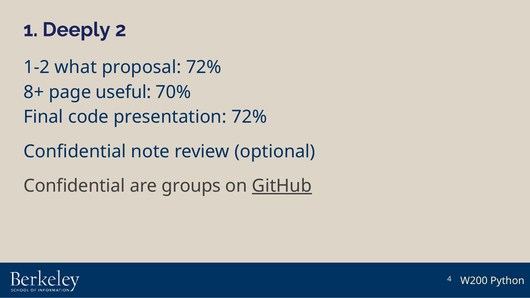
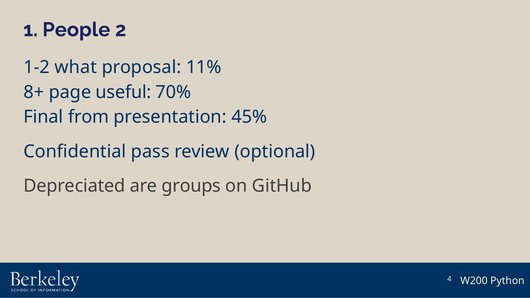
Deeply: Deeply -> People (76, 30)
proposal 72%: 72% -> 11% (204, 67)
code: code -> from (88, 117)
presentation 72%: 72% -> 45% (249, 117)
note: note -> pass (150, 152)
Confidential: Confidential -> Depreciated (74, 186)
GitHub underline: present -> none (282, 186)
